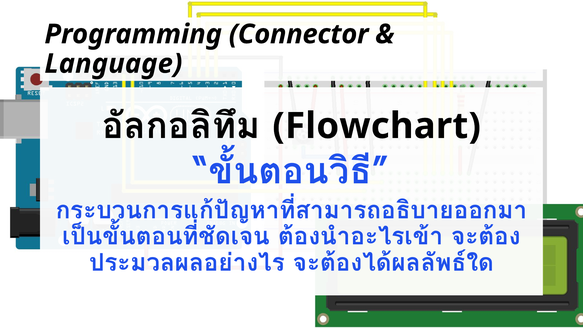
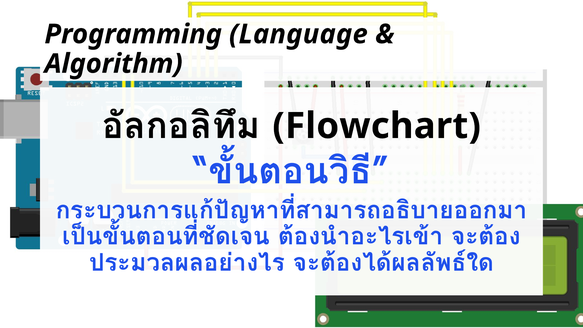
Connector: Connector -> Language (298, 34)
Language: Language -> Algorithm (114, 64)
